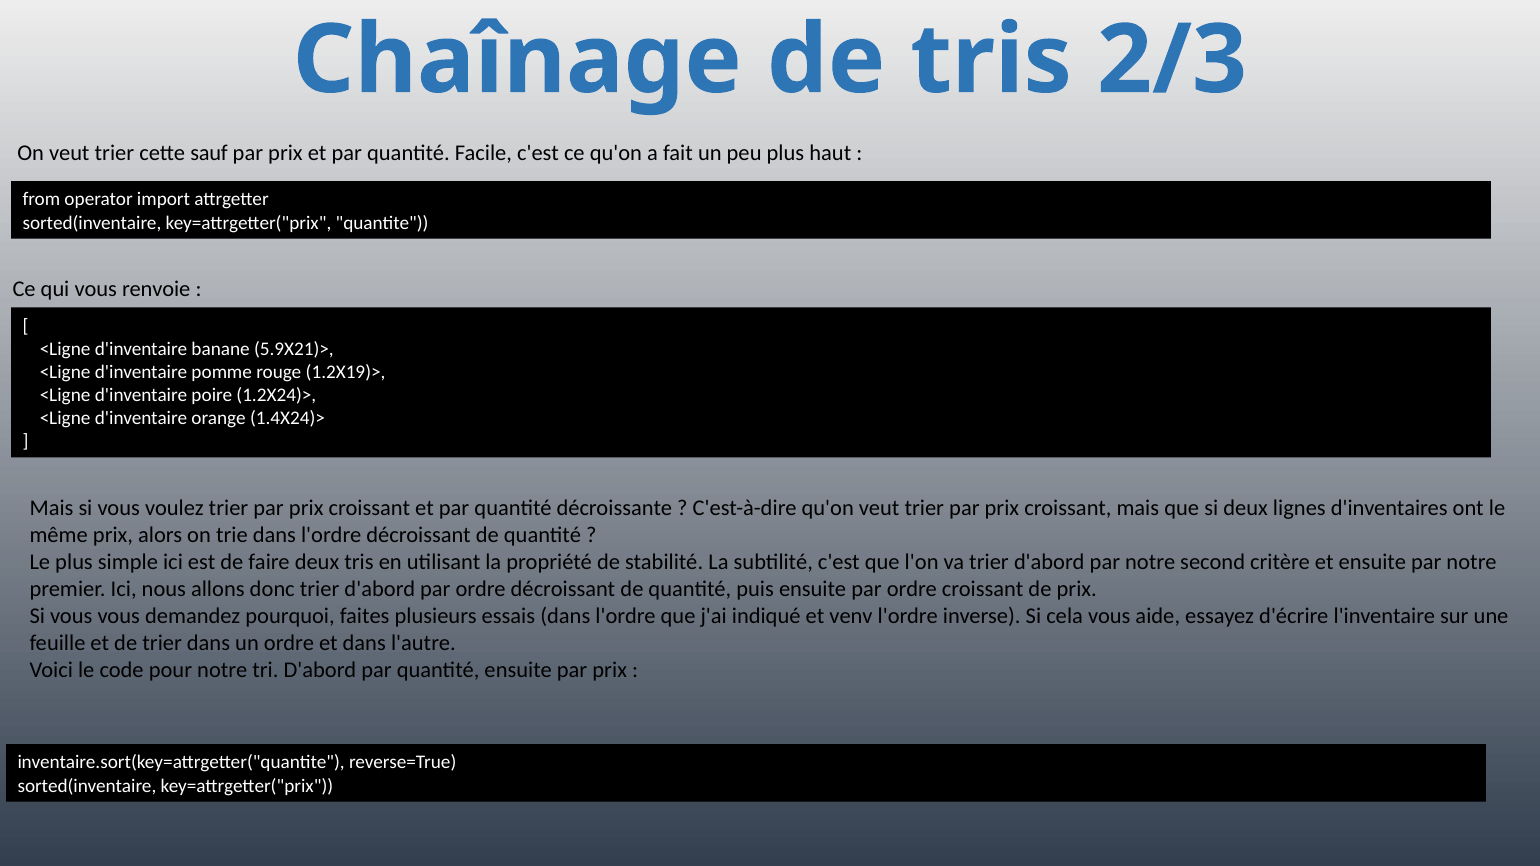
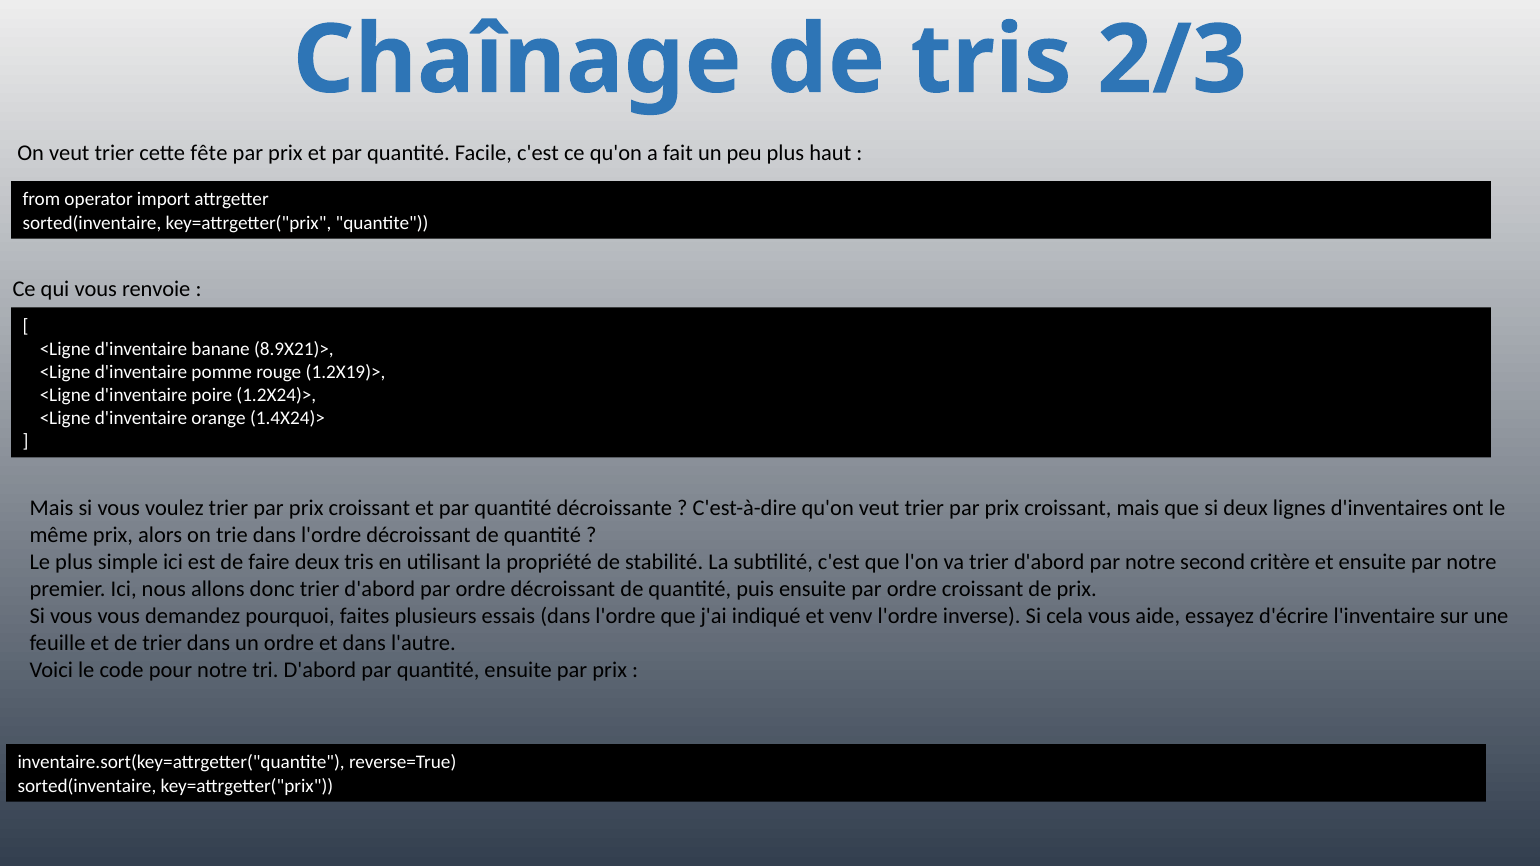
sauf: sauf -> fête (209, 153)
5.9X21)>: 5.9X21)> -> 8.9X21)> (294, 349)
